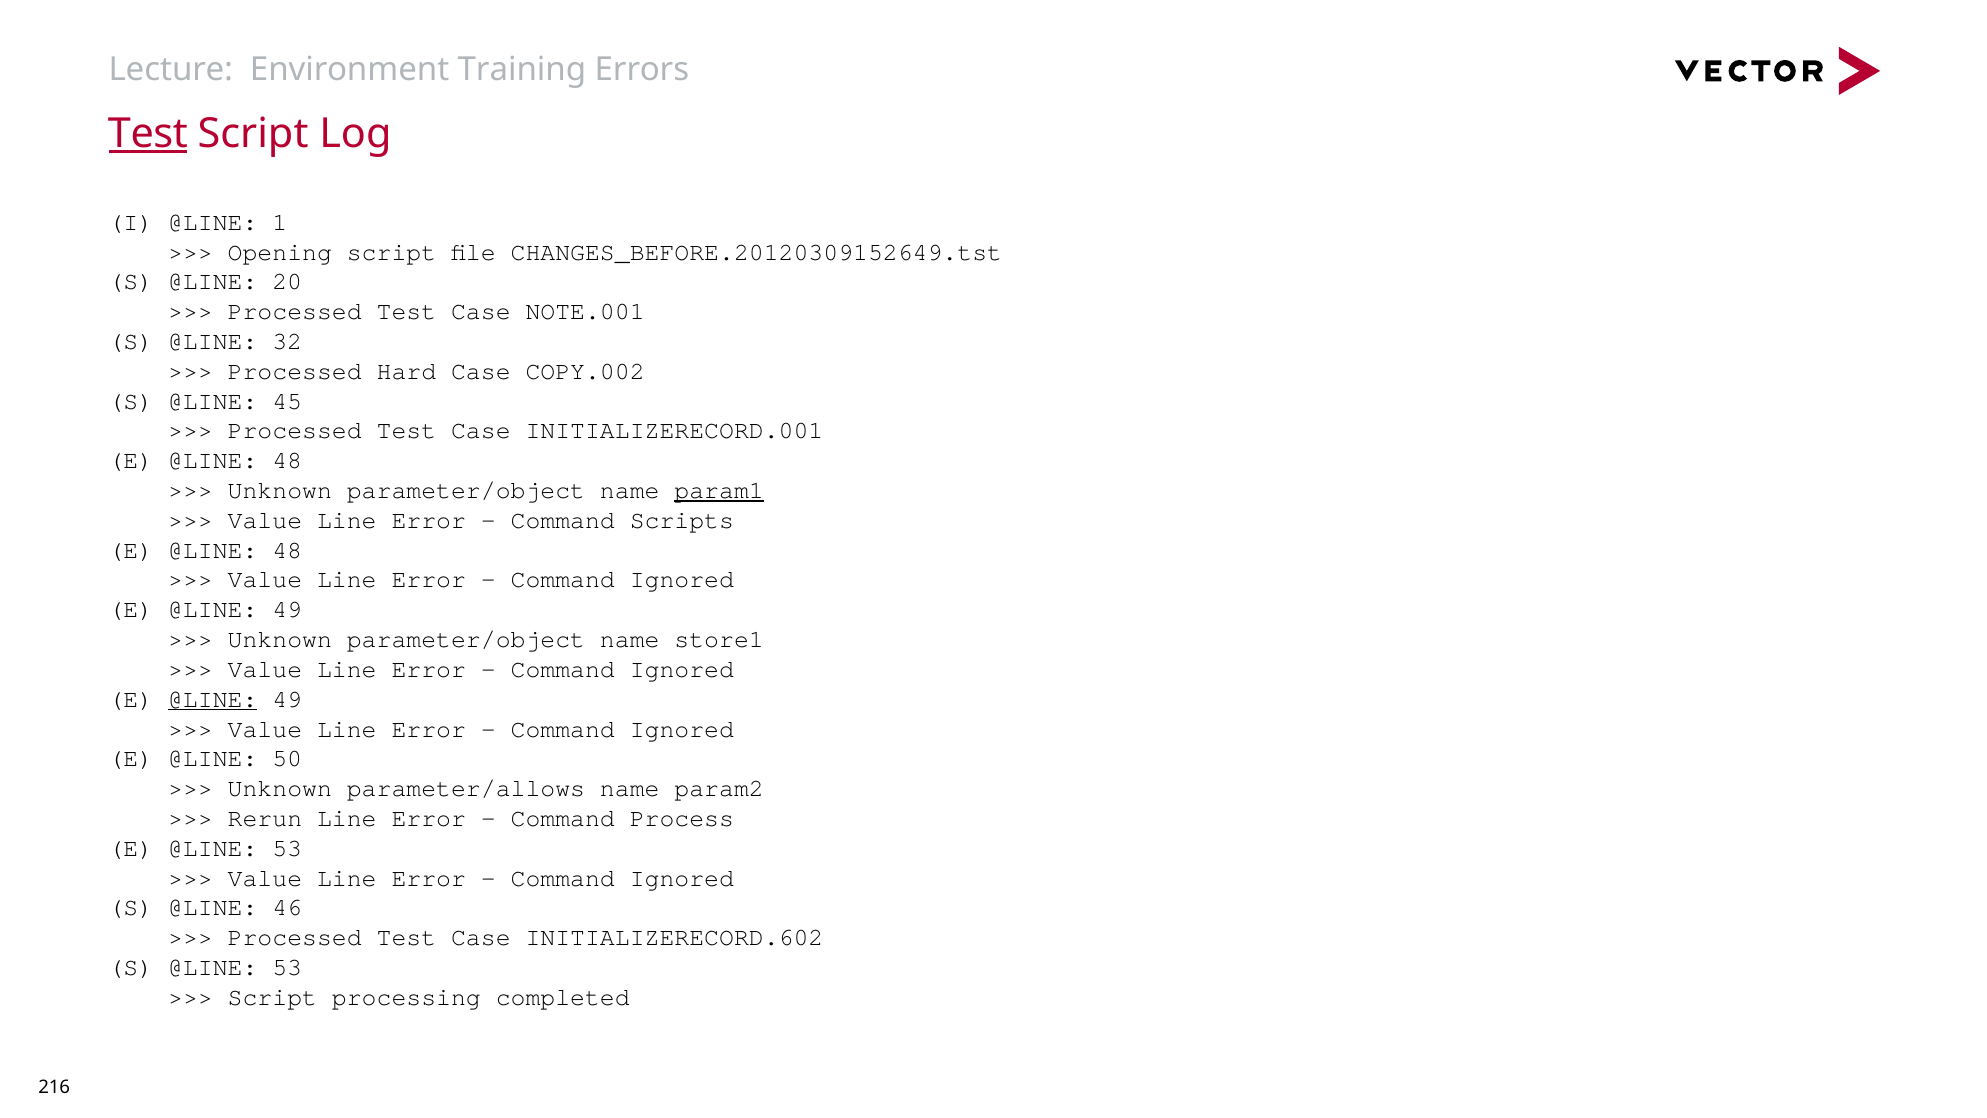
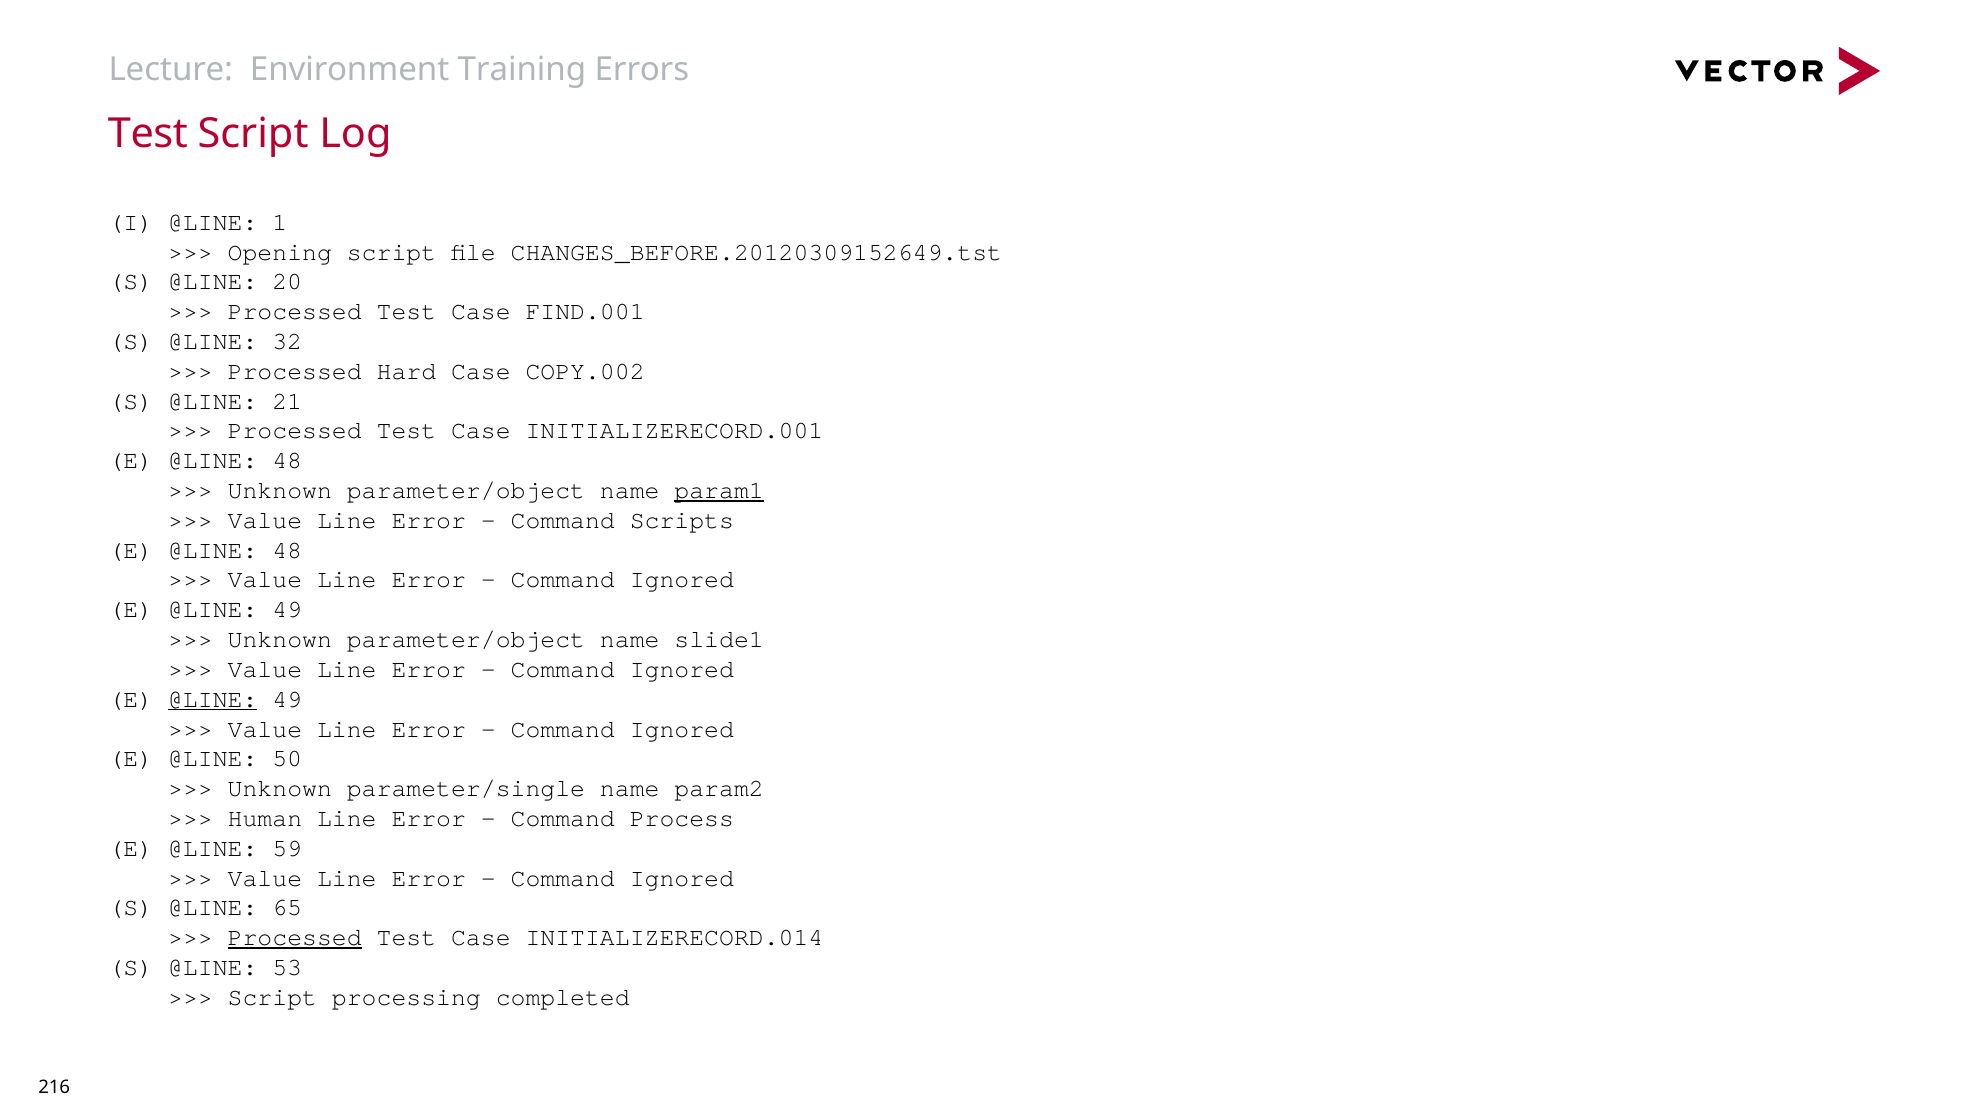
Test underline: present -> none (148, 133)
NOTE.001: NOTE.001 -> FIND.001 (585, 311)
45: 45 -> 21 (287, 401)
store1: store1 -> slide1 (719, 639)
parameter/allows: parameter/allows -> parameter/single (466, 788)
Rerun: Rerun -> Human (265, 818)
53: 53 -> 59 (287, 848)
46: 46 -> 65 (287, 907)
Processed underline: none -> present (295, 937)
INITIALIZERECORD.602: INITIALIZERECORD.602 -> INITIALIZERECORD.014 (674, 937)
